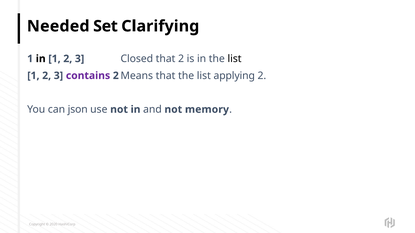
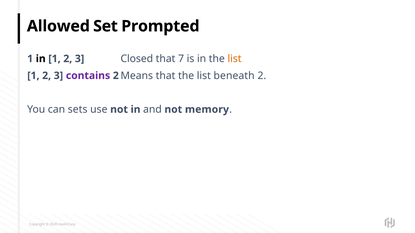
Needed: Needed -> Allowed (58, 26)
Clarifying: Clarifying -> Prompted (160, 26)
that 2: 2 -> 7 (181, 59)
list colour: black -> orange (235, 59)
applying: applying -> beneath (234, 76)
json: json -> sets (78, 110)
